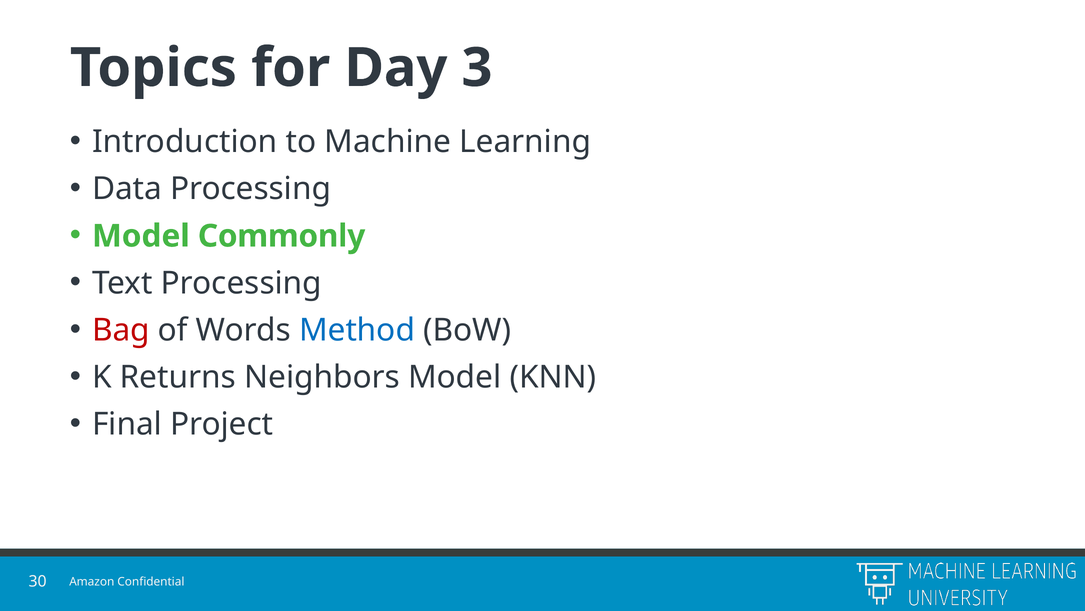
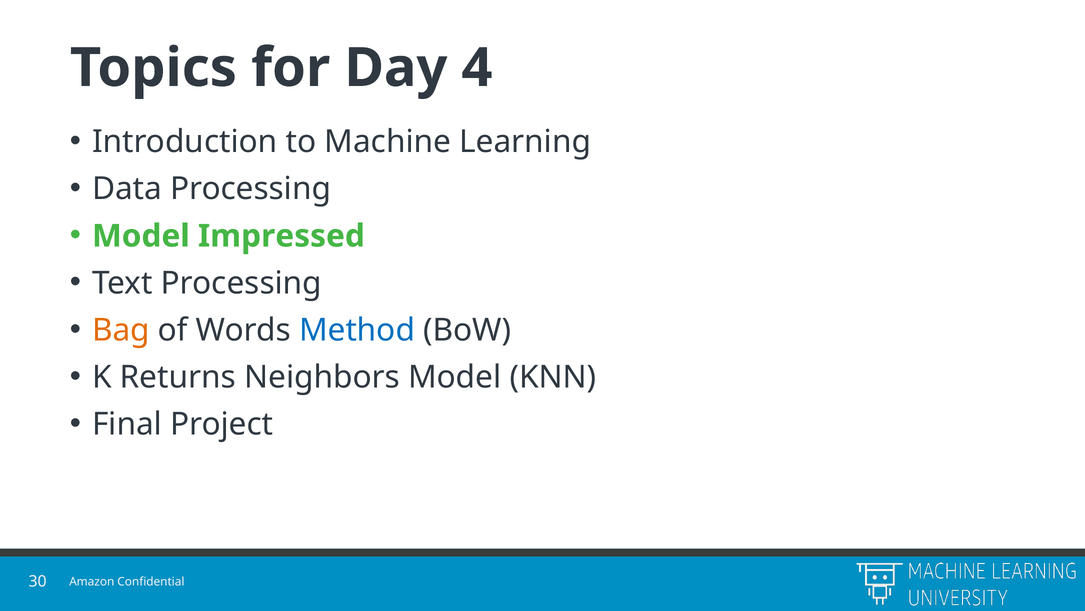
3: 3 -> 4 (477, 68)
Commonly: Commonly -> Impressed (281, 236)
Bag colour: red -> orange (121, 330)
